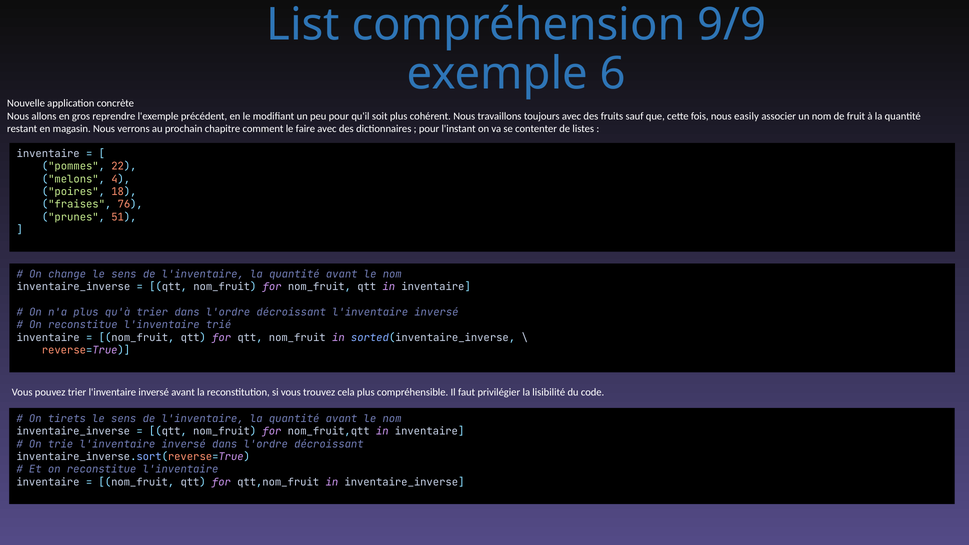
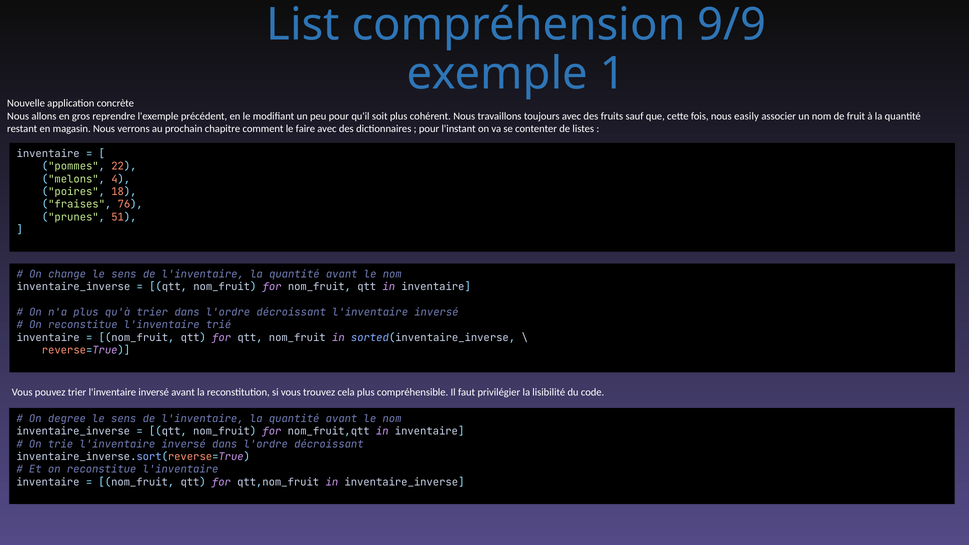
6: 6 -> 1 (613, 74)
tirets: tirets -> degree (67, 419)
